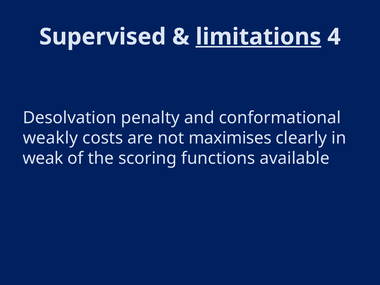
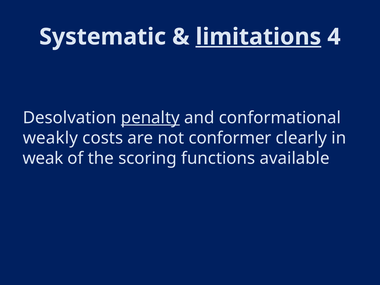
Supervised: Supervised -> Systematic (103, 37)
penalty underline: none -> present (150, 118)
maximises: maximises -> conformer (230, 138)
